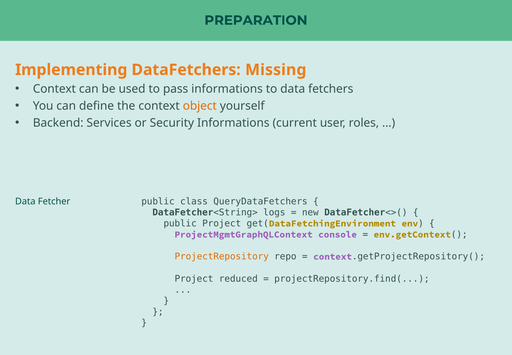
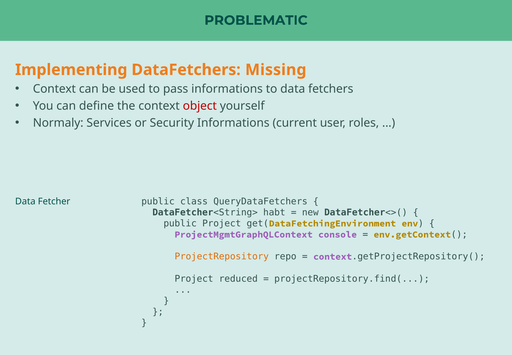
PREPARATION: PREPARATION -> PROBLEMATIC (256, 20)
object colour: orange -> red (200, 106)
Backend: Backend -> Normaly (58, 123)
logs: logs -> habt (274, 212)
